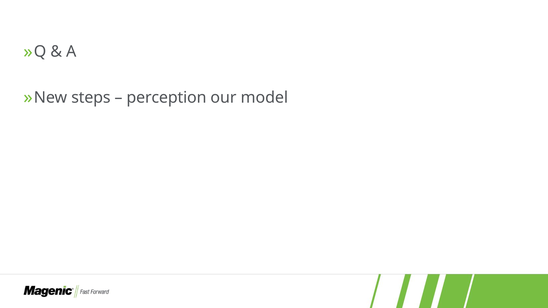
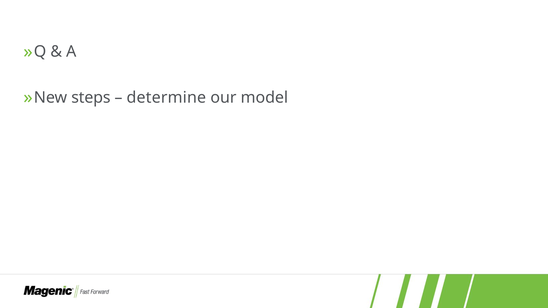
perception: perception -> determine (166, 98)
